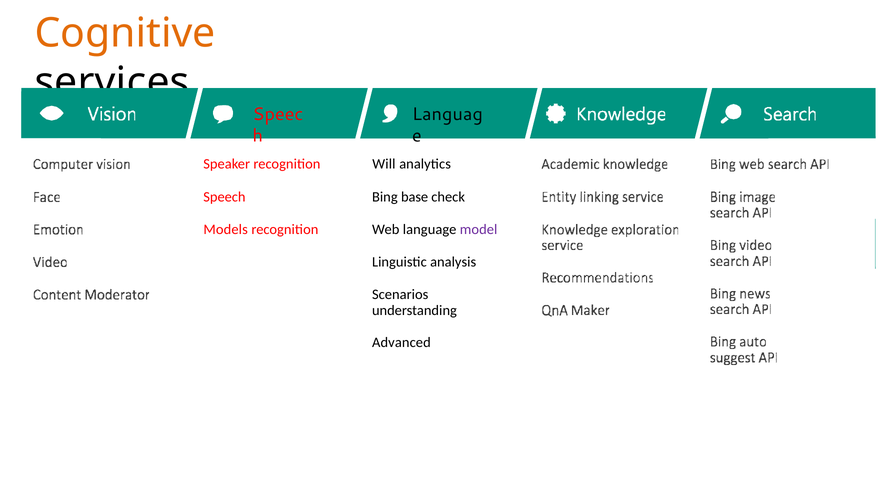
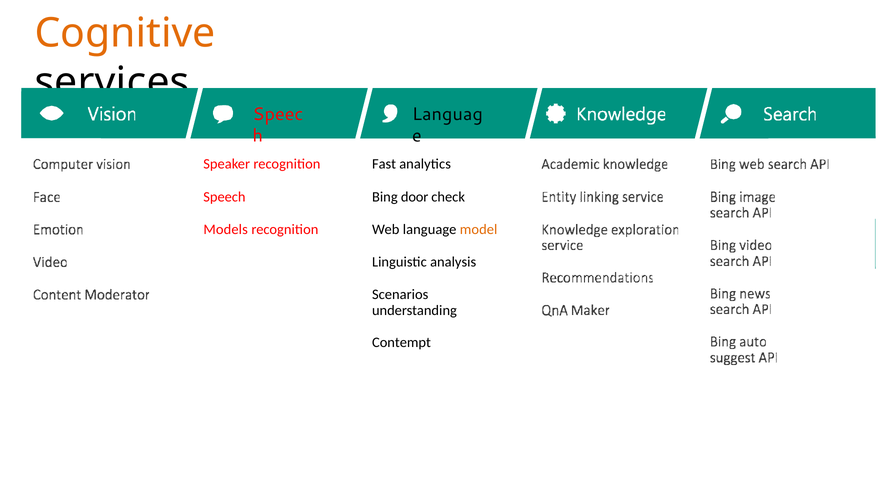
Will: Will -> Fast (384, 164)
base: base -> door (415, 197)
model colour: purple -> orange (479, 229)
Advanced: Advanced -> Contempt (401, 343)
